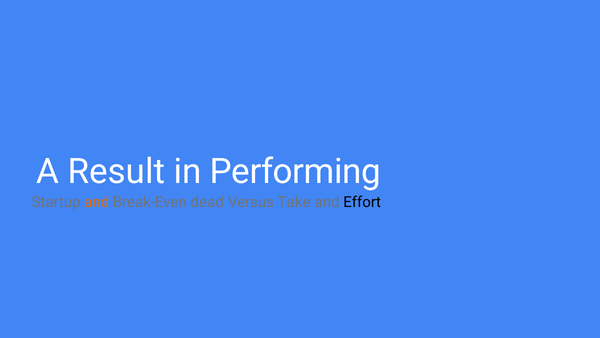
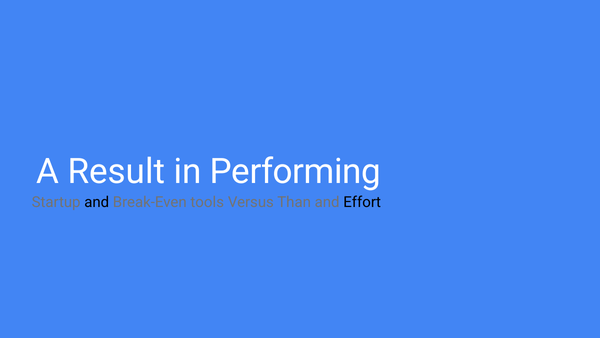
and colour: orange -> black (97, 202)
dead: dead -> tools (207, 202)
Take: Take -> Than (294, 202)
